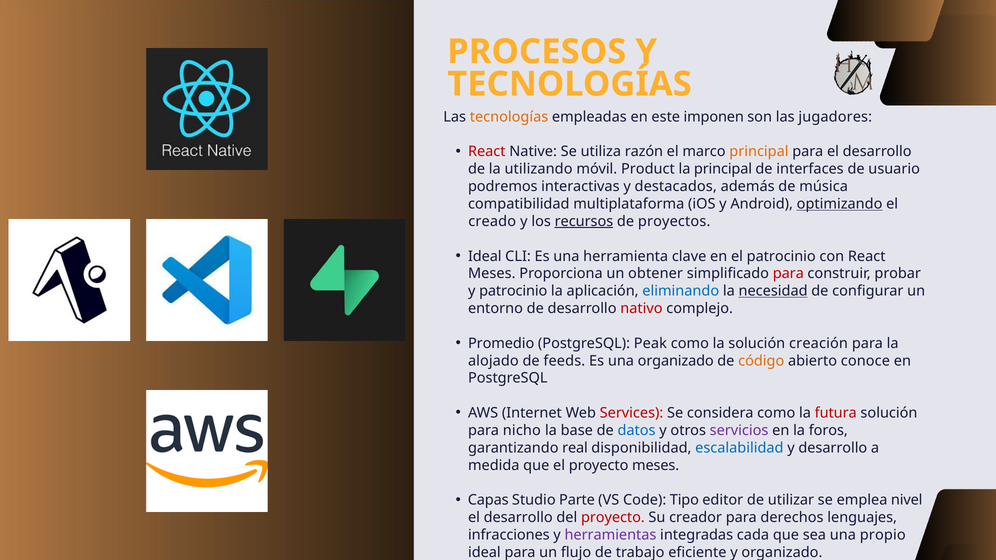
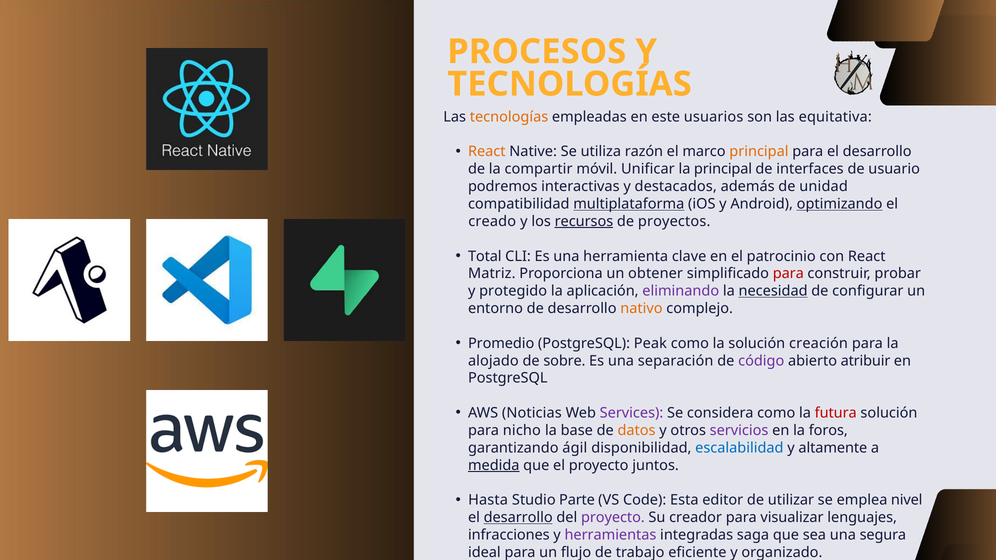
imponen: imponen -> usuarios (714, 117)
jugadores: jugadores -> equitativa (835, 117)
React colour: red -> orange (487, 152)
utilizando: utilizando -> compartir (539, 169)
Product: Product -> Unificar (648, 169)
música: música -> unidad (824, 187)
multiplataforma underline: none -> present (629, 204)
Ideal: Ideal -> Total (485, 256)
Meses: Meses -> Matriz (492, 274)
y patrocinio: patrocinio -> protegido (513, 291)
eliminando colour: blue -> purple (681, 291)
nativo colour: red -> orange (641, 309)
feeds: feeds -> sobre (564, 361)
una organizado: organizado -> separación (676, 361)
código colour: orange -> purple (761, 361)
conoce: conoce -> atribuir (866, 361)
Internet: Internet -> Noticias (532, 413)
Services colour: red -> purple (632, 413)
datos colour: blue -> orange (637, 431)
real: real -> ágil (575, 448)
y desarrollo: desarrollo -> altamente (833, 448)
medida underline: none -> present (494, 465)
proyecto meses: meses -> juntos (656, 465)
Capas: Capas -> Hasta (488, 500)
Tipo: Tipo -> Esta (684, 500)
desarrollo underline: none -> present (518, 518)
proyecto colour: red -> purple (613, 518)
derechos: derechos -> visualizar (792, 518)
cada: cada -> saga (753, 535)
propio: propio -> segura (883, 535)
